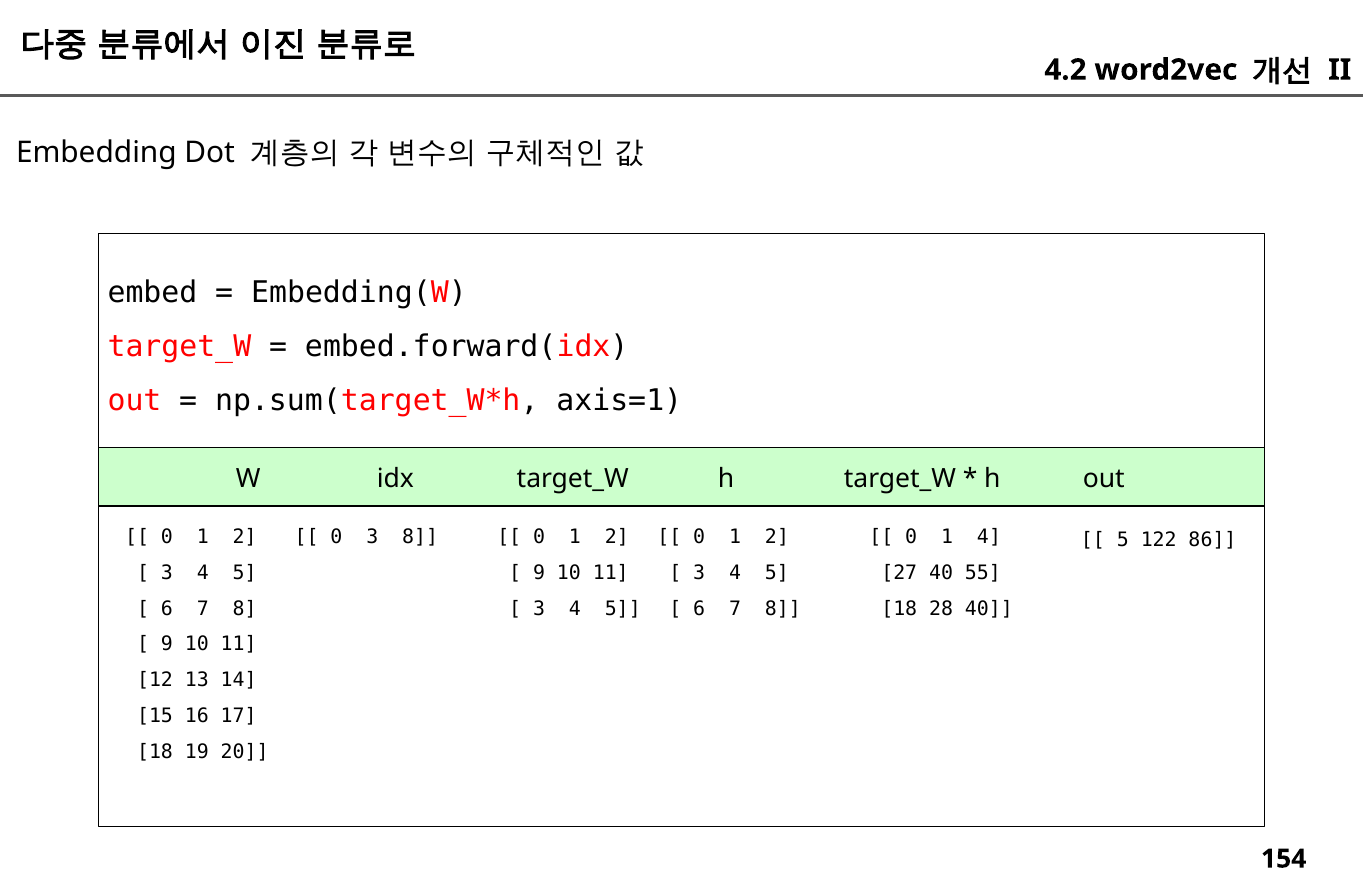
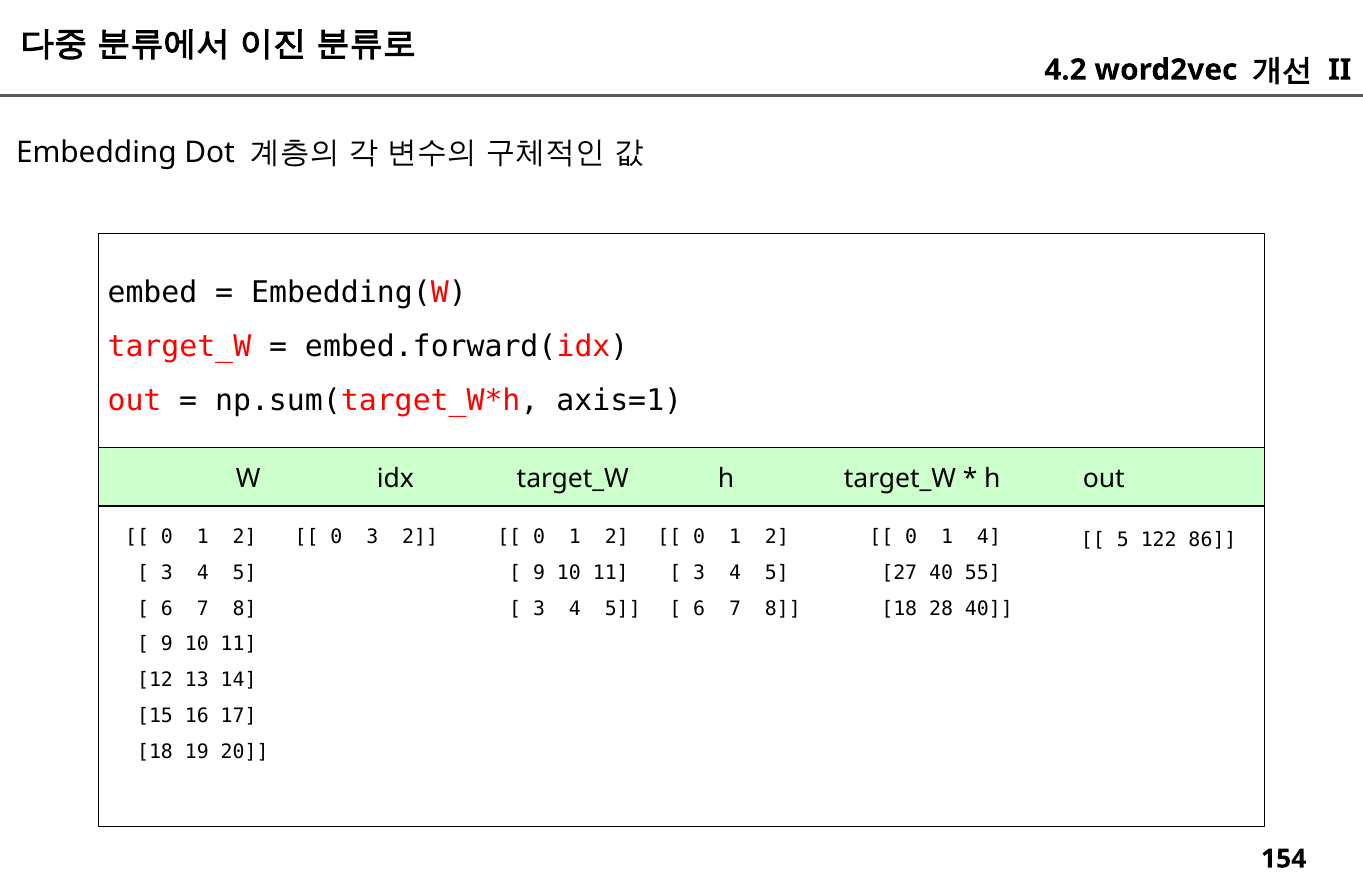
3 8: 8 -> 2 (420, 537)
